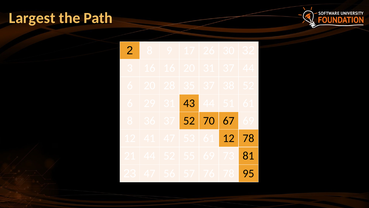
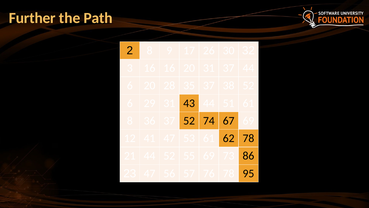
Largest: Largest -> Further (32, 18)
70: 70 -> 74 (209, 121)
61 12: 12 -> 62 (229, 138)
81: 81 -> 86 (248, 156)
